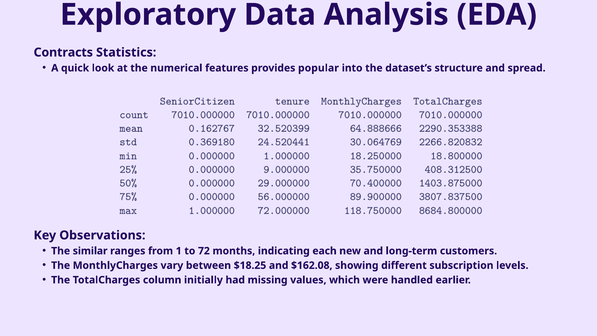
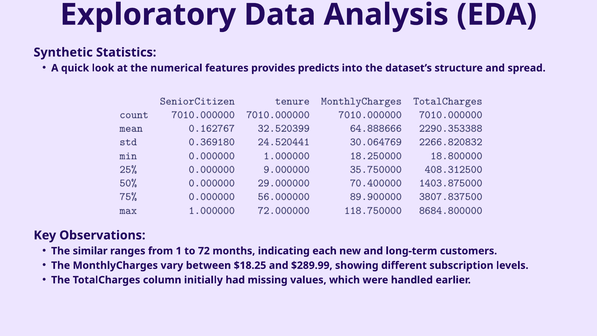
Contracts: Contracts -> Synthetic (63, 52)
popular: popular -> predicts (319, 68)
$162.08: $162.08 -> $289.99 (312, 265)
